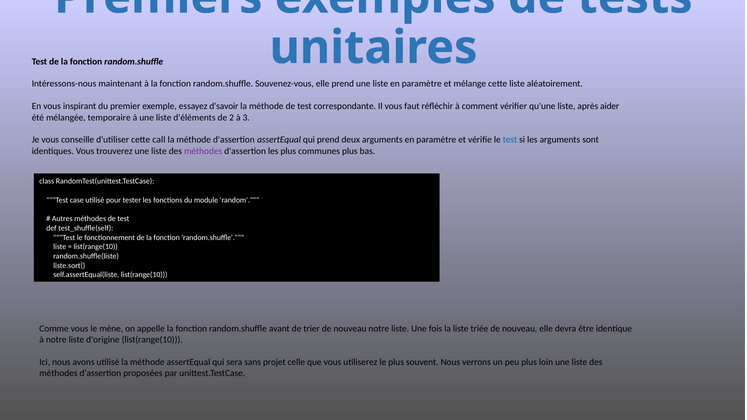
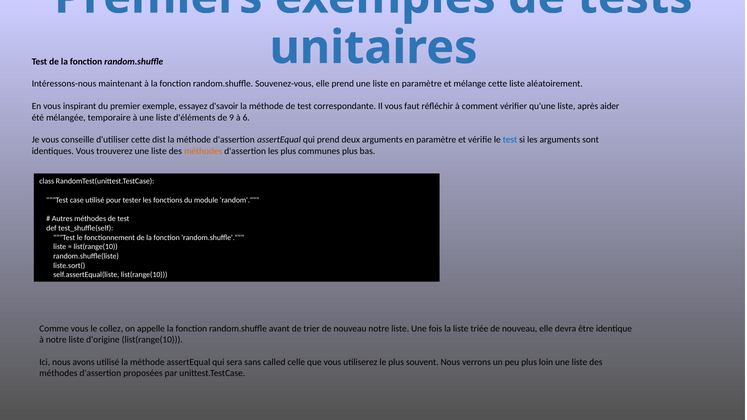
2: 2 -> 9 (232, 118)
3: 3 -> 6 (246, 118)
call: call -> dist (159, 140)
méthodes colour: purple -> orange (203, 151)
mène: mène -> collez (111, 329)
projet: projet -> called (274, 362)
